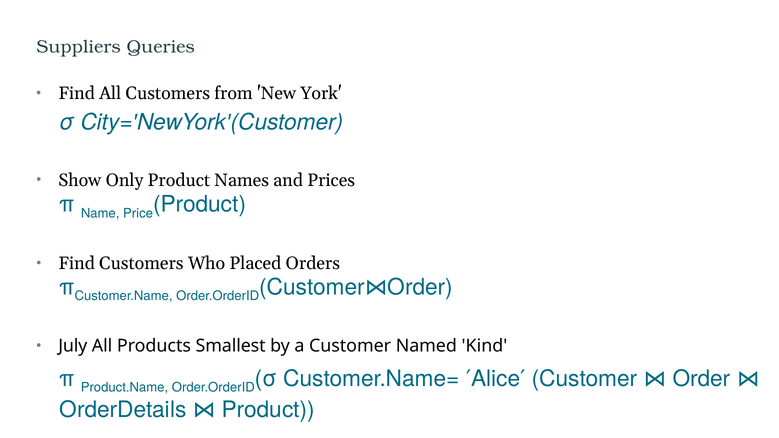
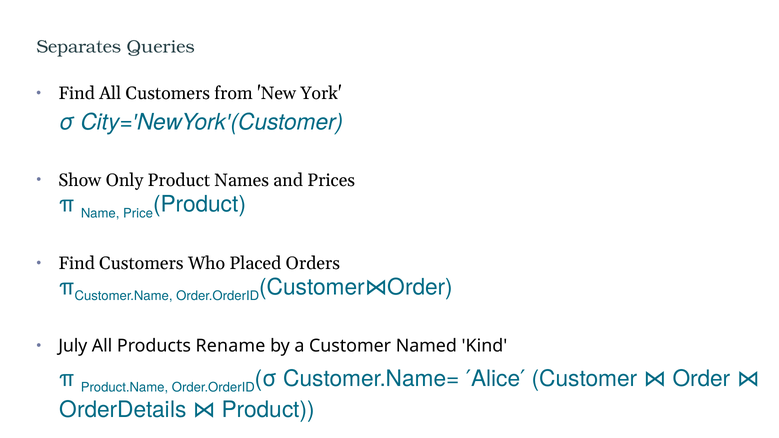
Suppliers: Suppliers -> Separates (79, 47)
Smallest: Smallest -> Rename (230, 346)
